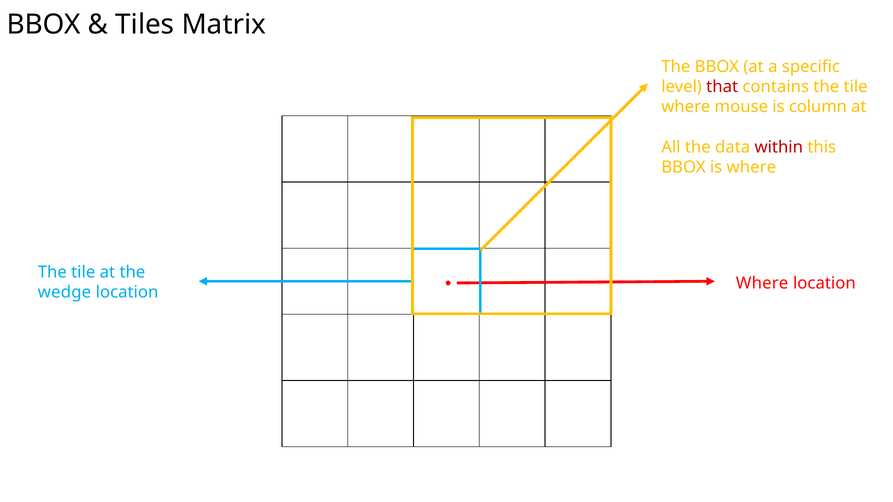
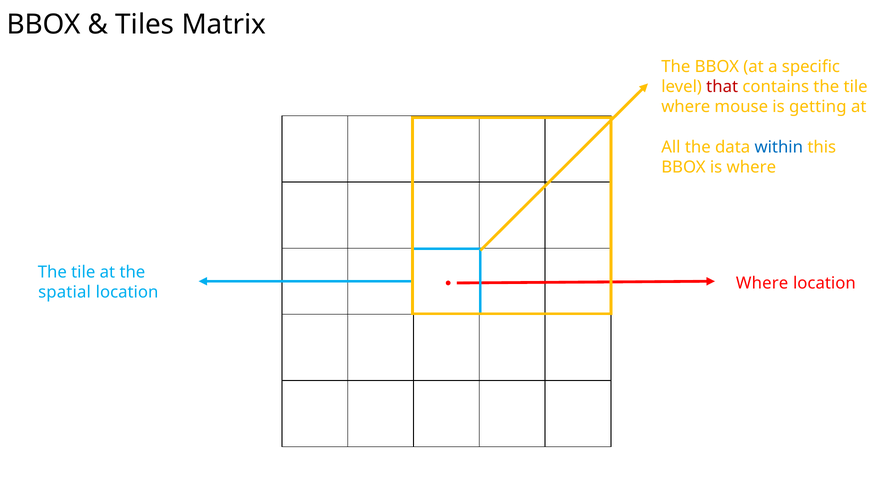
column: column -> getting (818, 107)
within colour: red -> blue (779, 147)
wedge: wedge -> spatial (65, 292)
